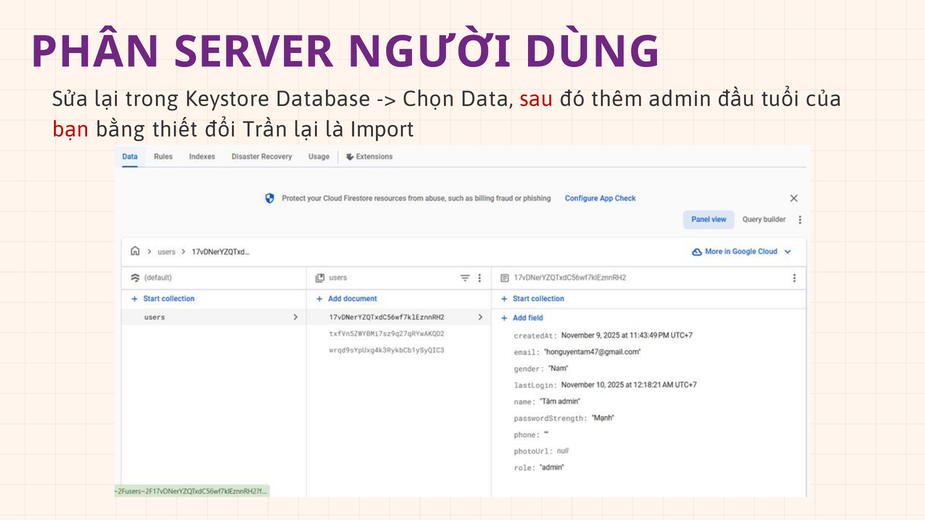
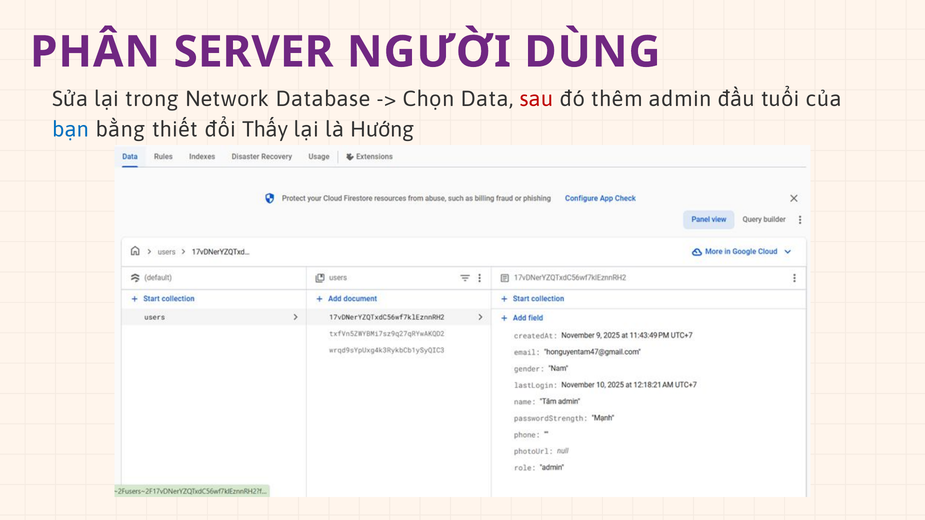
Keystore: Keystore -> Network (227, 99)
bạn colour: red -> blue (71, 130)
Trần: Trần -> Thấy (265, 130)
Import: Import -> Hướng (382, 130)
